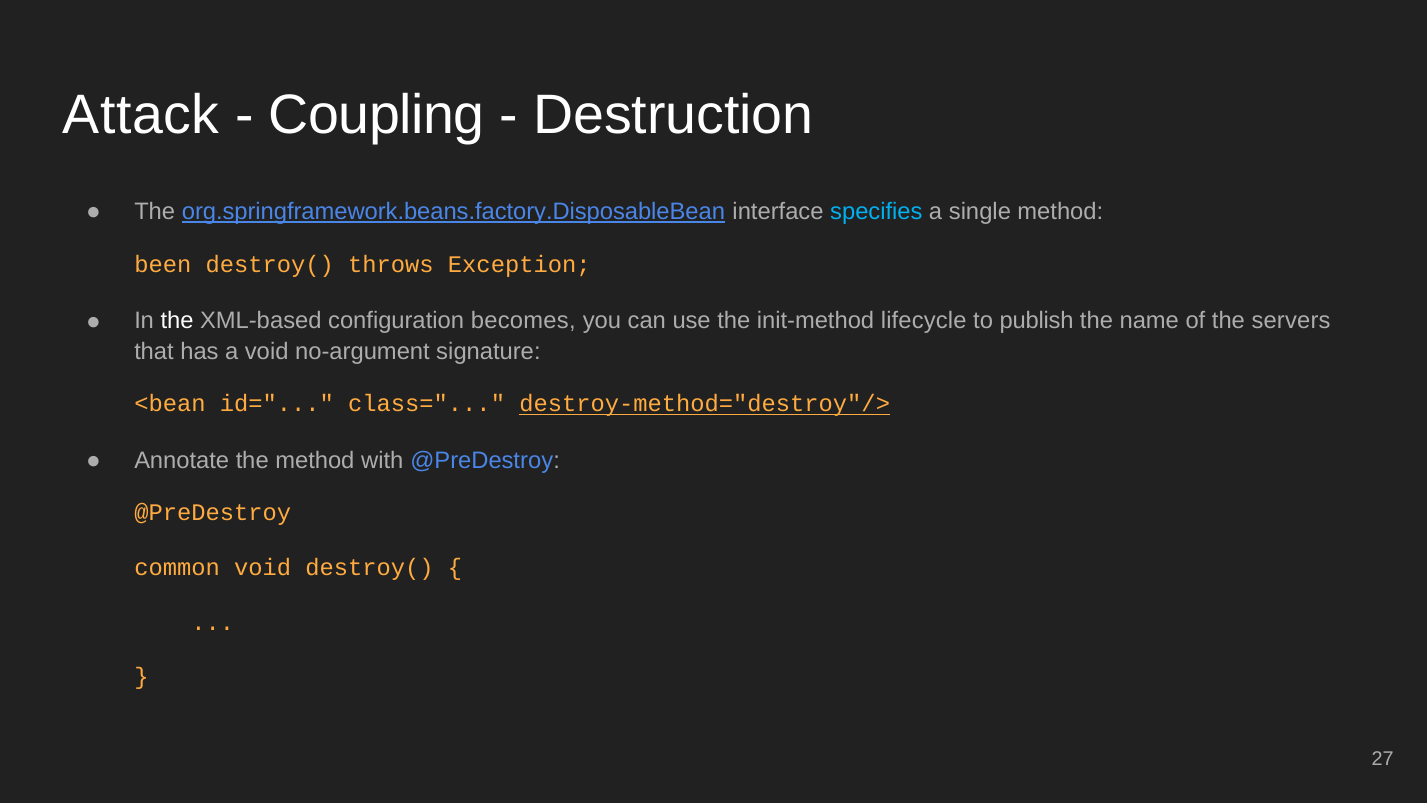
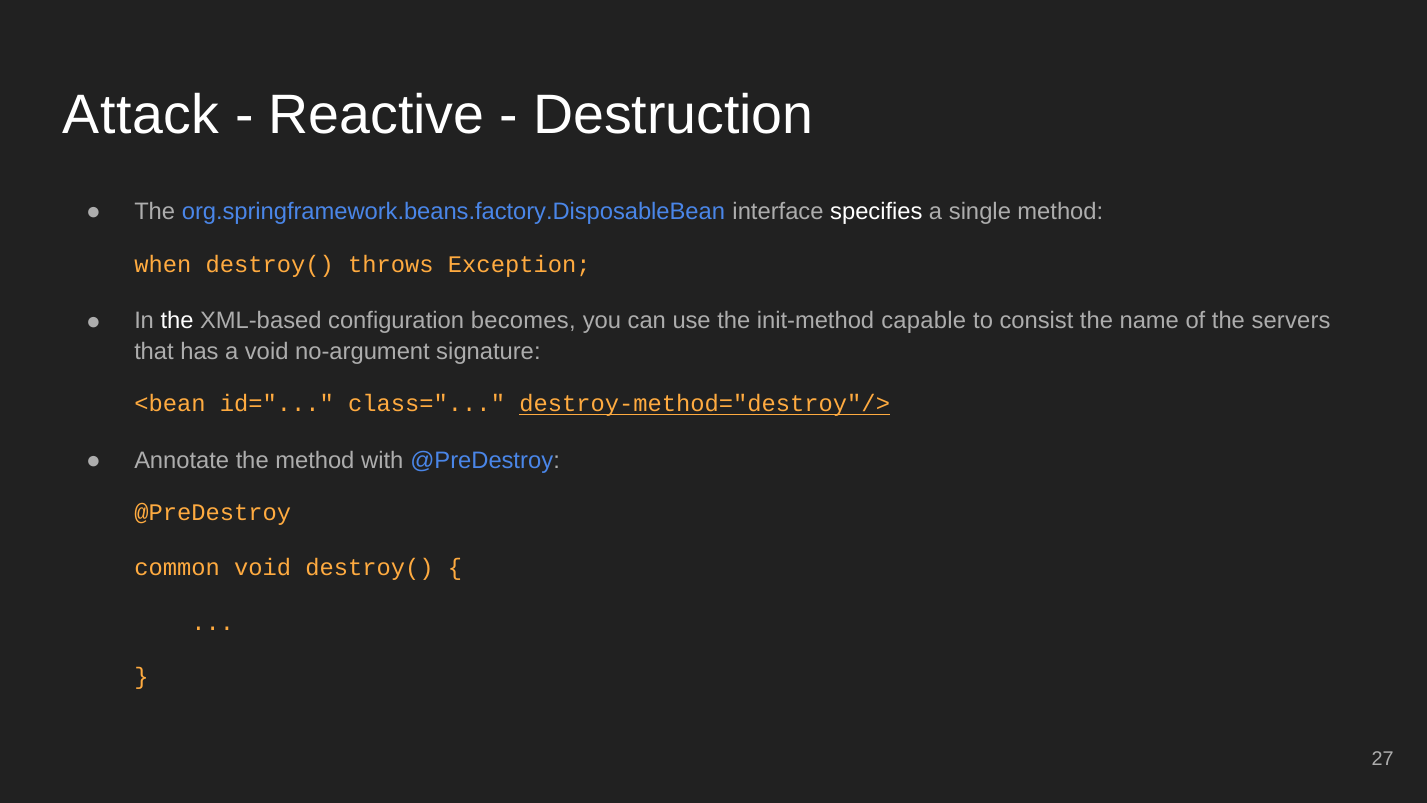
Coupling: Coupling -> Reactive (377, 116)
org.springframework.beans.factory.DisposableBean underline: present -> none (453, 212)
specifies colour: light blue -> white (876, 212)
been: been -> when (163, 264)
lifecycle: lifecycle -> capable (924, 321)
publish: publish -> consist (1036, 321)
